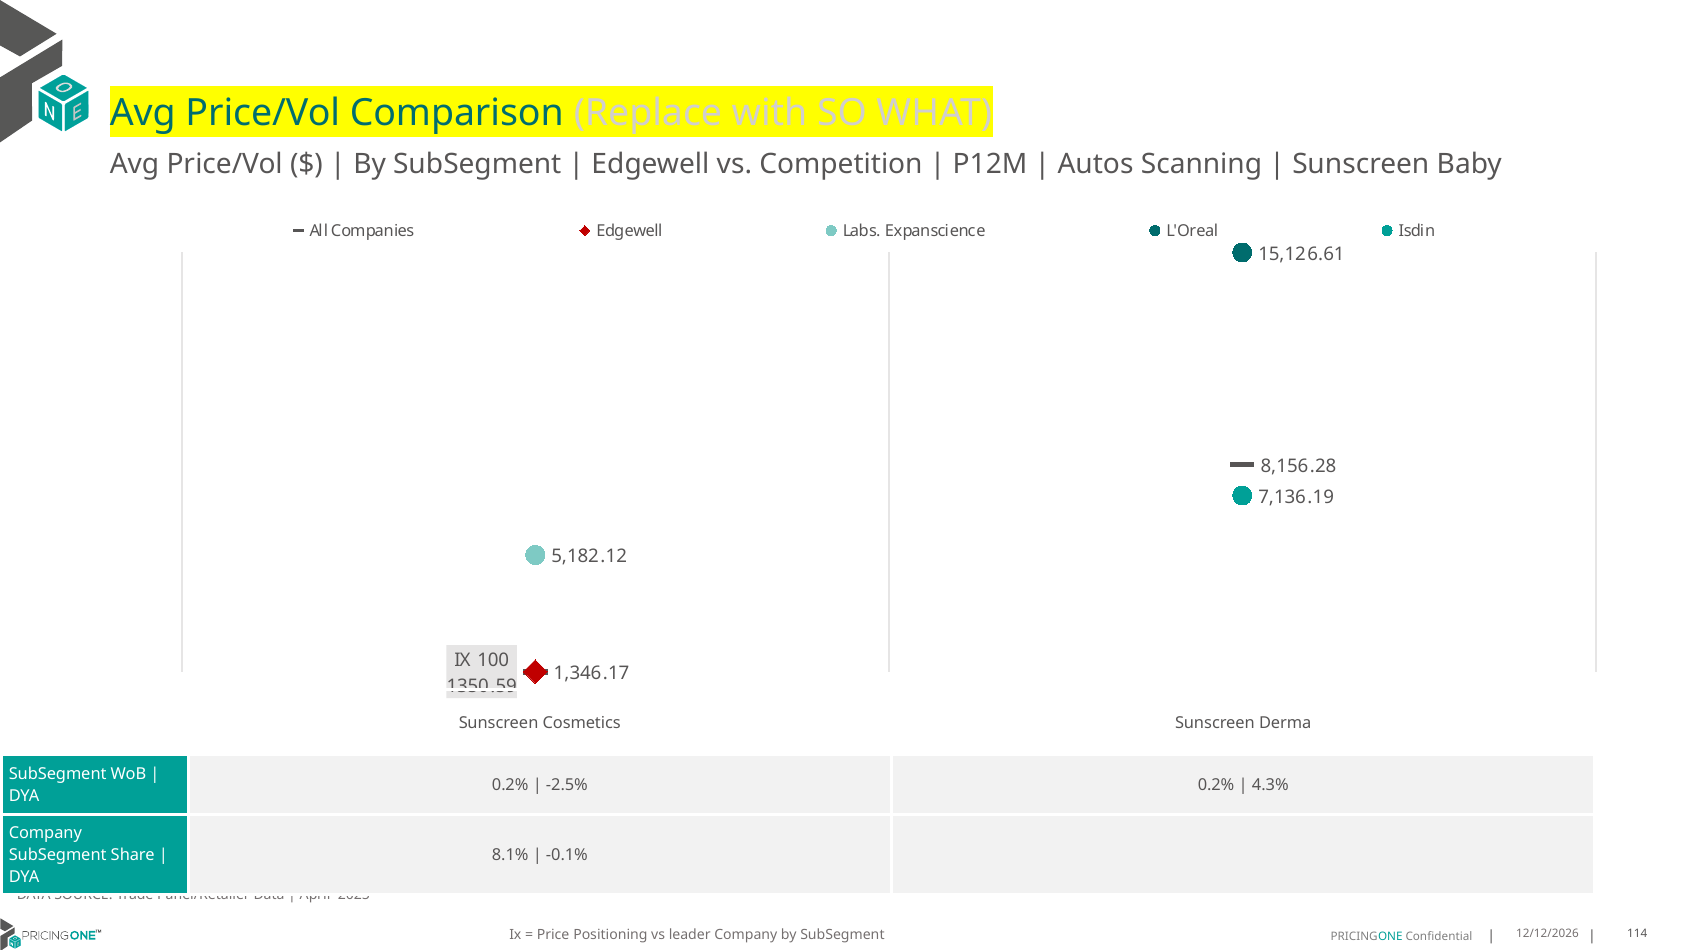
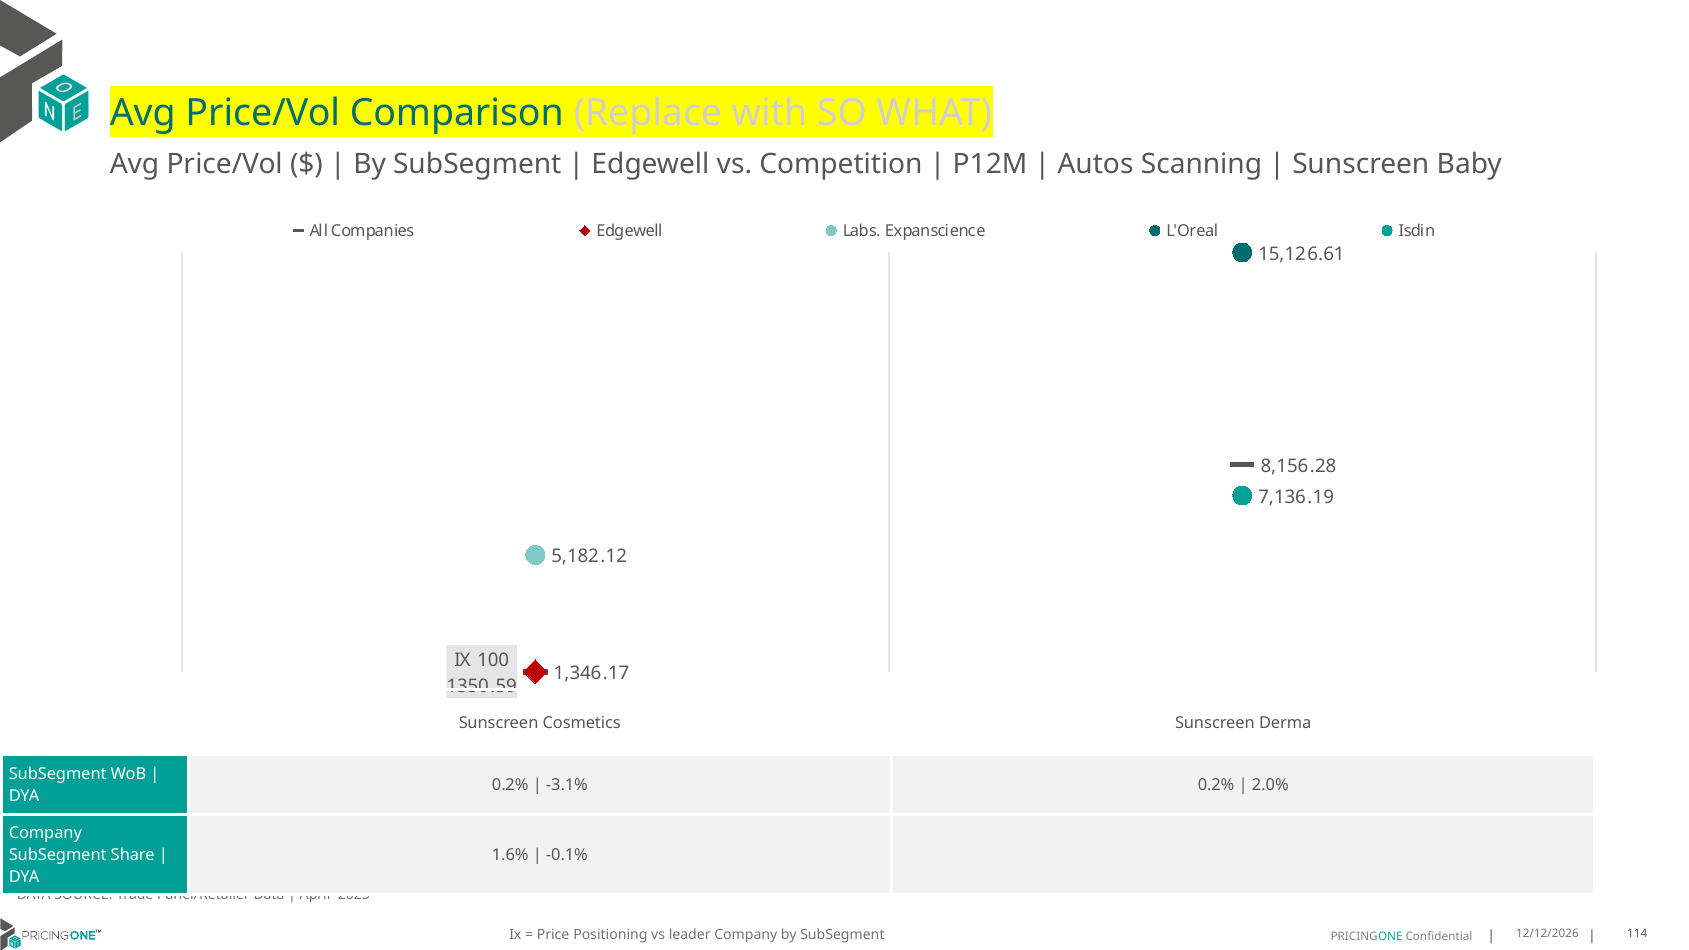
-2.5%: -2.5% -> -3.1% (567, 785)
4.3%: 4.3% -> 2.0% (1270, 785)
8.1%: 8.1% -> 1.6% (510, 855)
